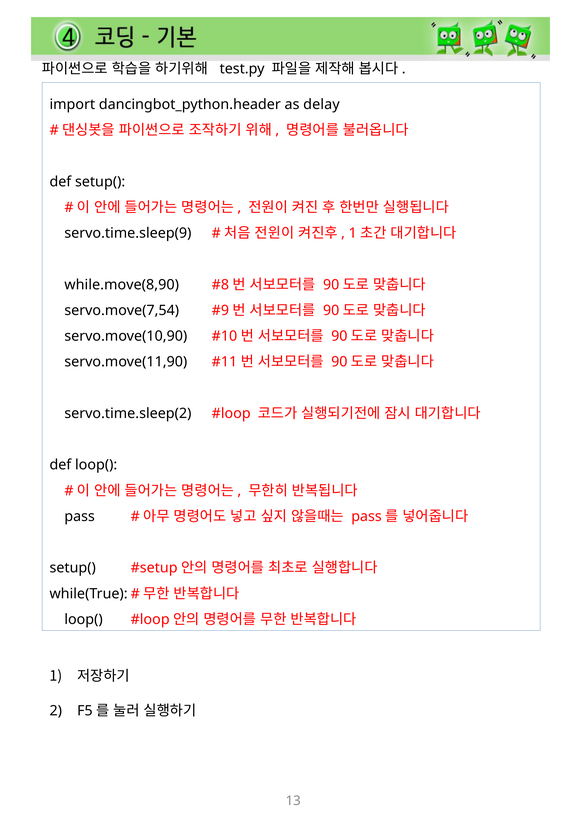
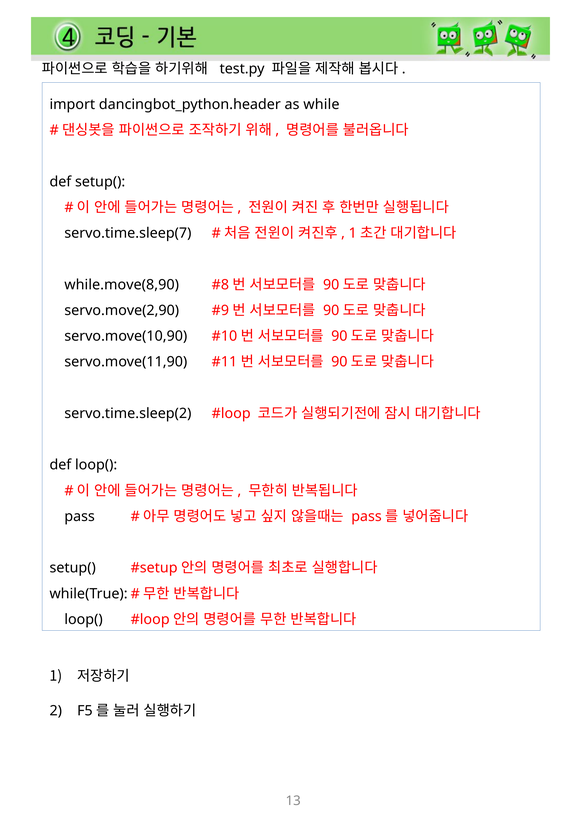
delay: delay -> while (321, 104)
servo.time.sleep(9: servo.time.sleep(9 -> servo.time.sleep(7 (128, 233)
servo.move(7,54: servo.move(7,54 -> servo.move(2,90 (122, 310)
